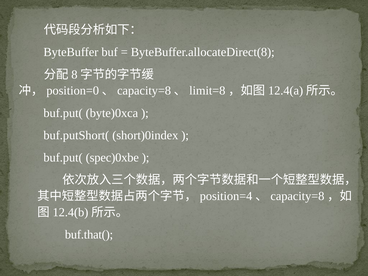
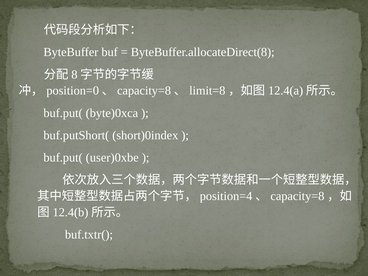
spec)0xbe: spec)0xbe -> user)0xbe (112, 158)
buf.that(: buf.that( -> buf.txtr( (89, 235)
